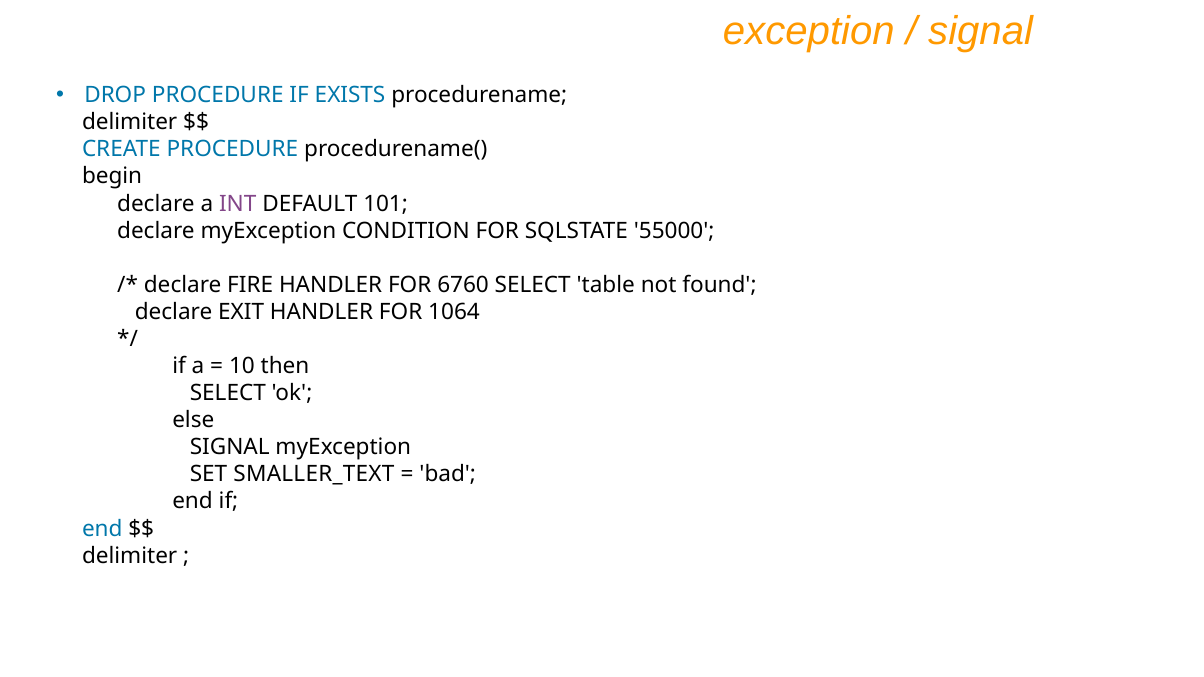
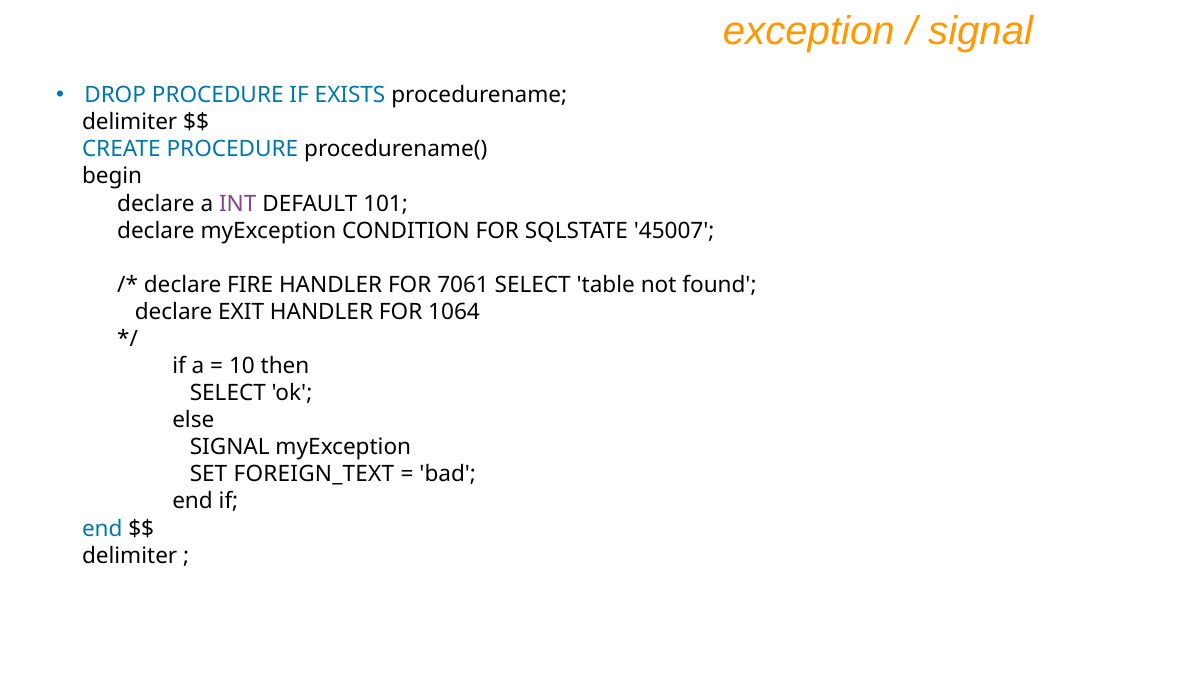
55000: 55000 -> 45007 (674, 231)
6760: 6760 -> 7061 (463, 285)
SMALLER_TEXT: SMALLER_TEXT -> FOREIGN_TEXT (314, 475)
